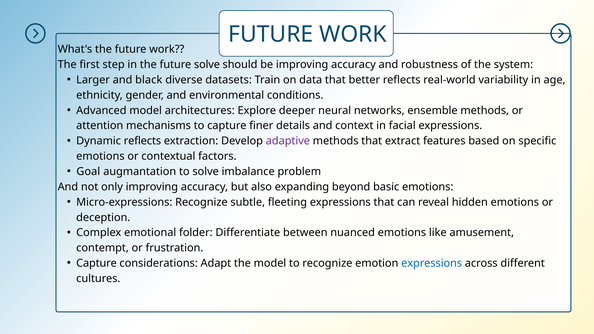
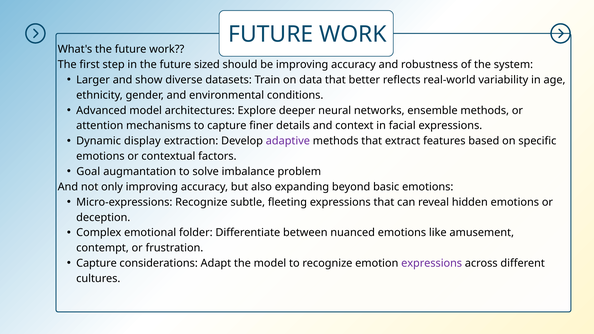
future solve: solve -> sized (207, 65)
black: black -> show (149, 80)
Dynamic reflects: reflects -> display (142, 141)
expressions colour: blue -> purple (432, 263)
